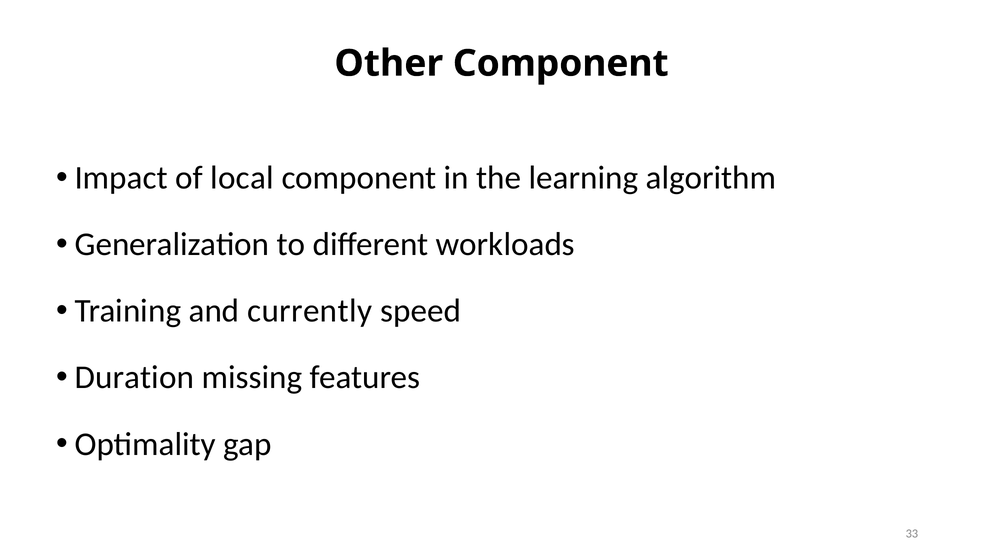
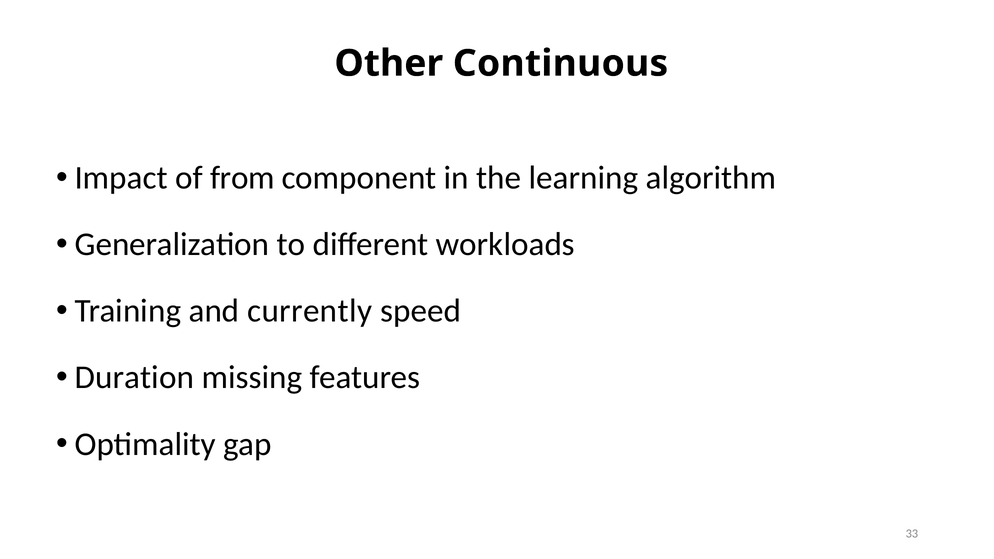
Other Component: Component -> Continuous (560, 63)
local: local -> from (242, 178)
